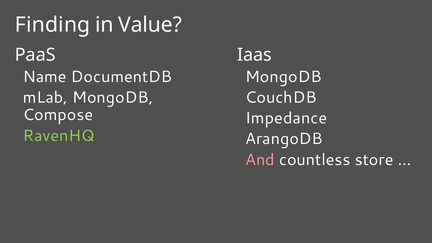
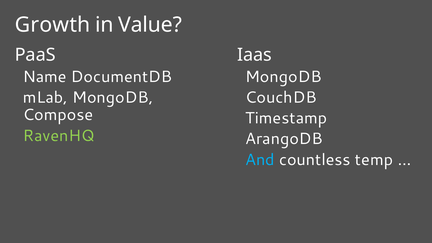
Finding: Finding -> Growth (53, 25)
Impedance: Impedance -> Timestamp (286, 118)
And colour: pink -> light blue (260, 160)
store: store -> temp (374, 160)
